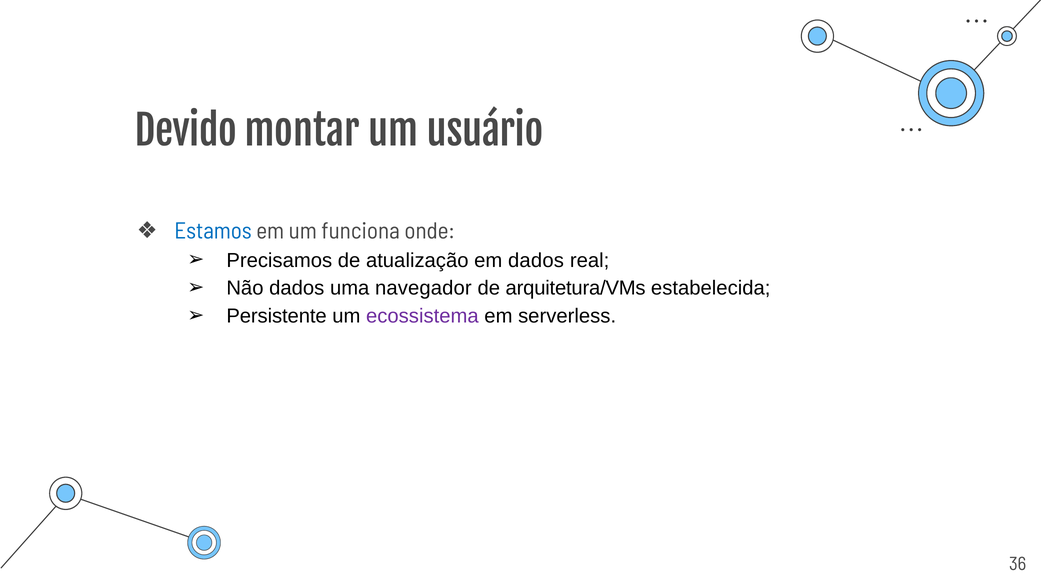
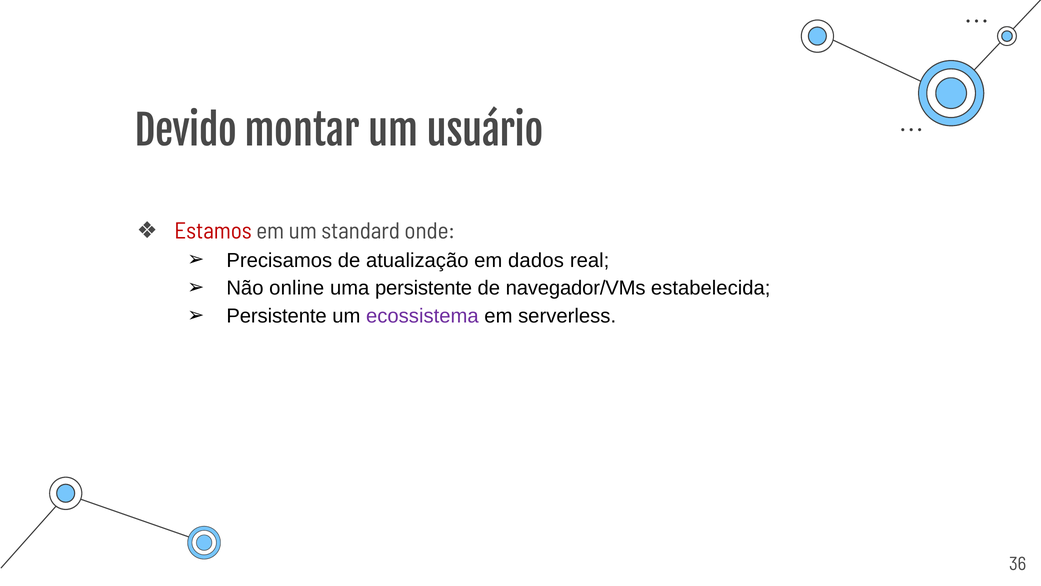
Estamos colour: blue -> red (213, 231)
funciona: funciona -> standard (361, 231)
Não dados: dados -> online (297, 288)
uma navegador: navegador -> persistente (424, 288)
arquitetura/VMs: arquitetura/VMs -> navegador/VMs (576, 288)
